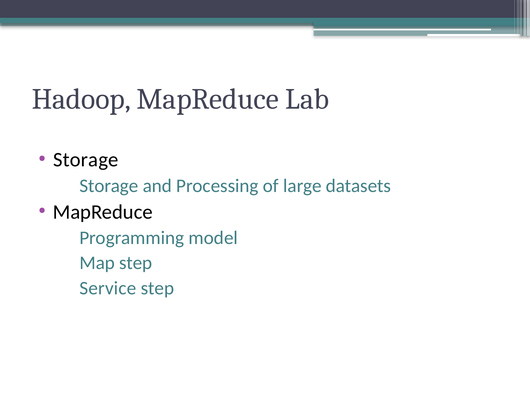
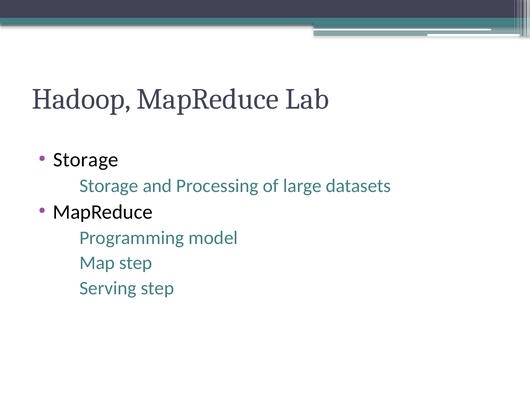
Service: Service -> Serving (108, 288)
